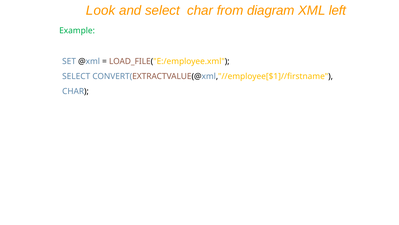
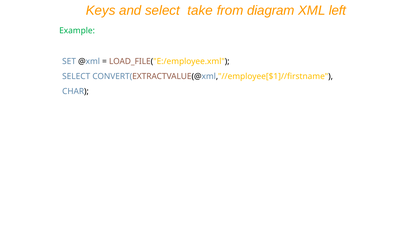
Look: Look -> Keys (101, 10)
select char: char -> take (200, 10)
